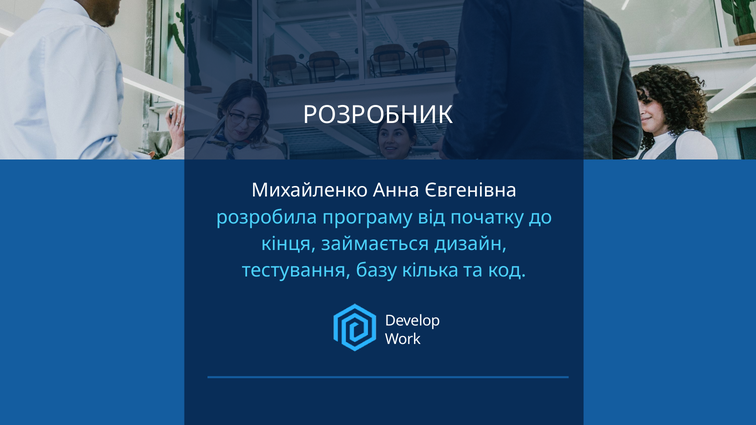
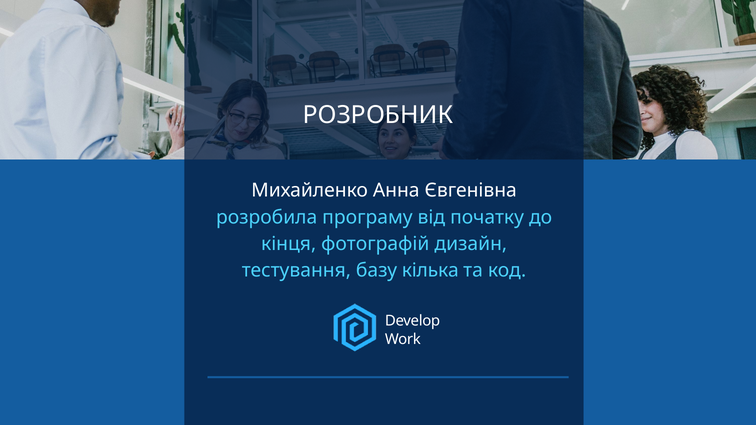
займається: займається -> фотографій (375, 244)
